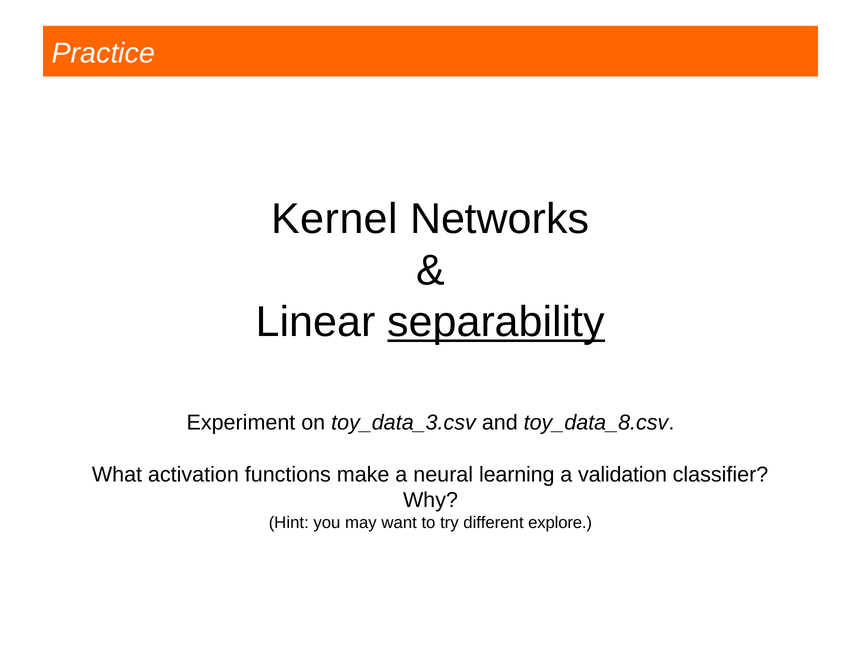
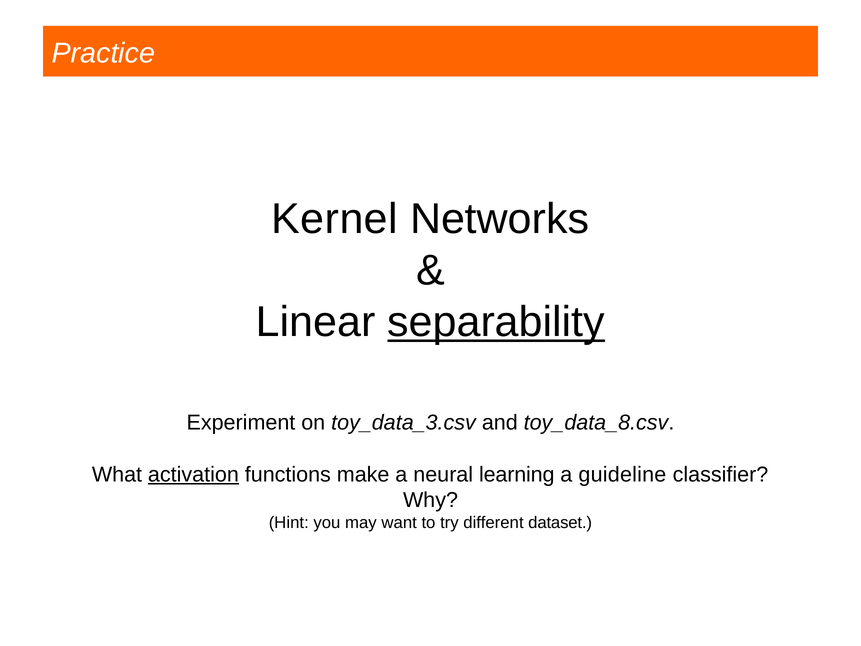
activation underline: none -> present (193, 474)
validation: validation -> guideline (622, 474)
explore: explore -> dataset (560, 523)
